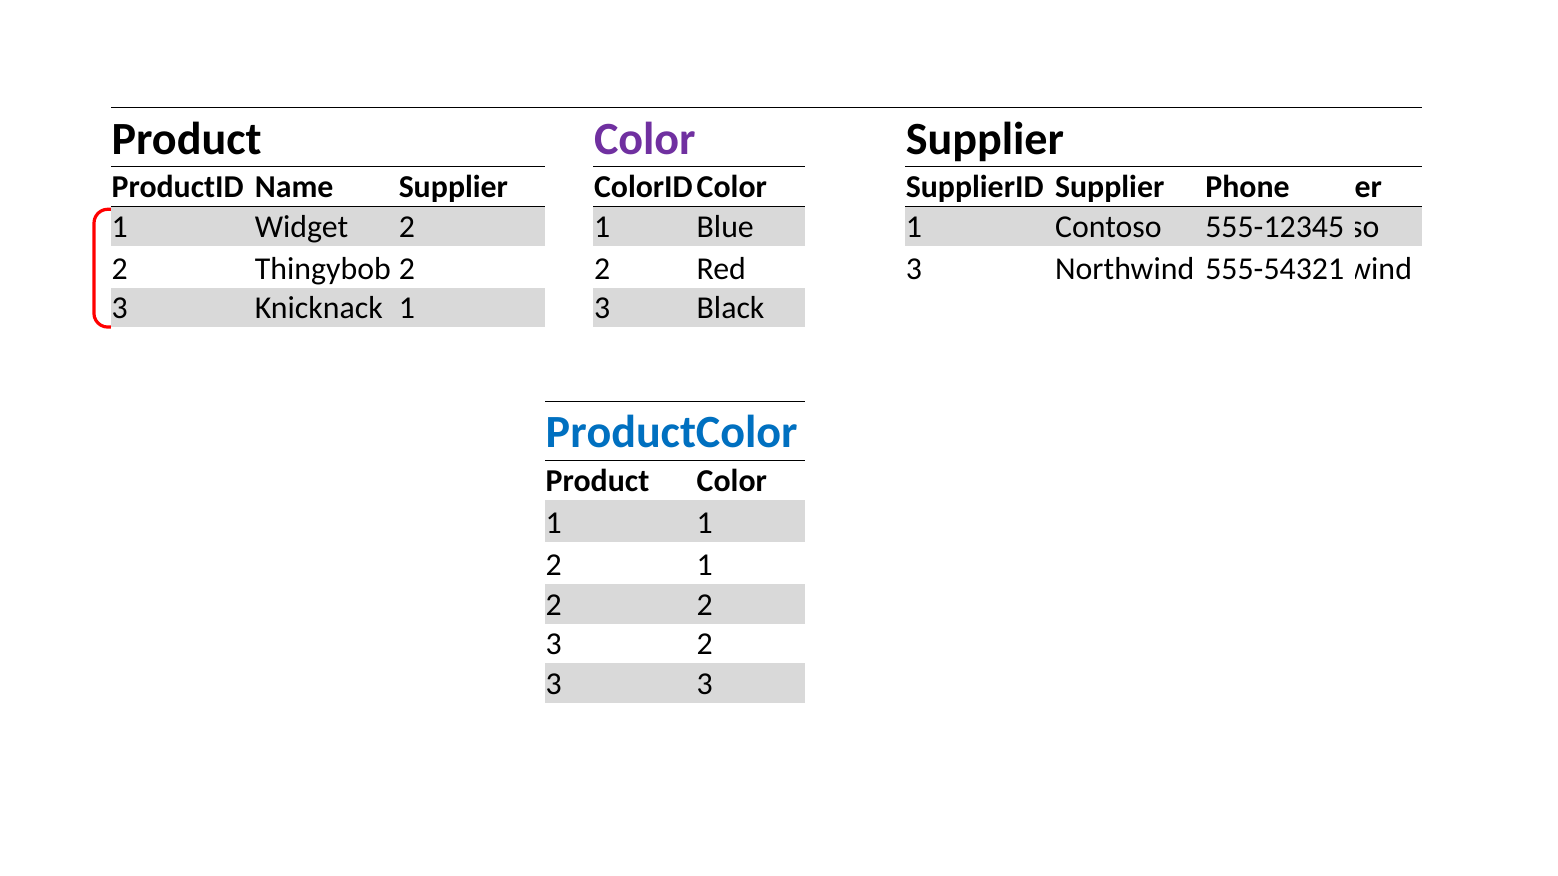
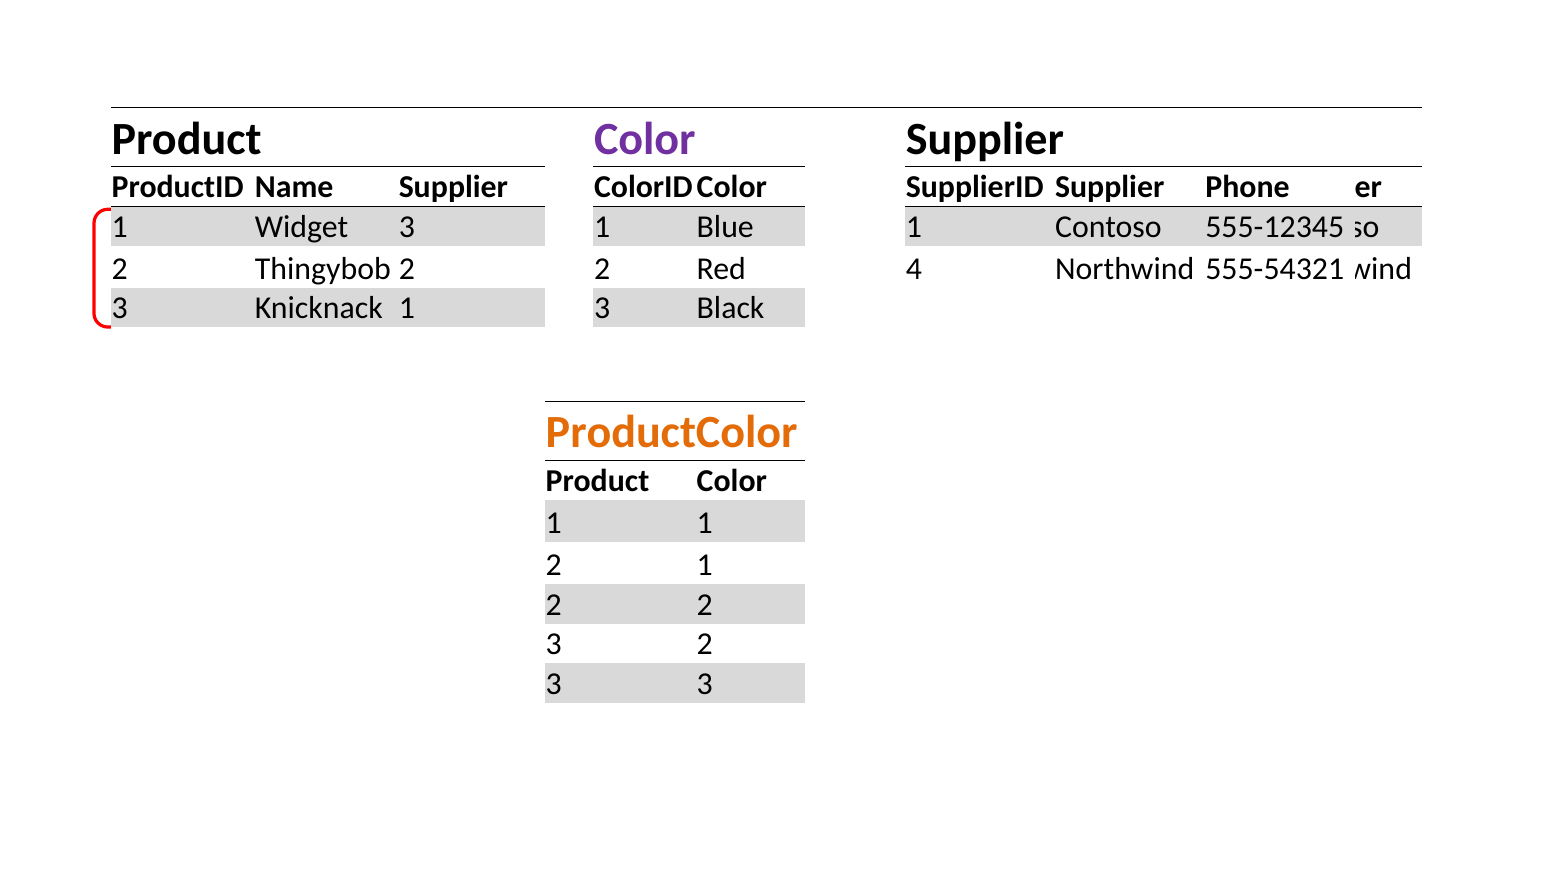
2: 2 -> 3 (407, 227)
3: 3 -> 4 (914, 269)
ProductColor colour: blue -> orange (672, 433)
